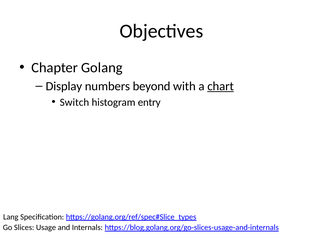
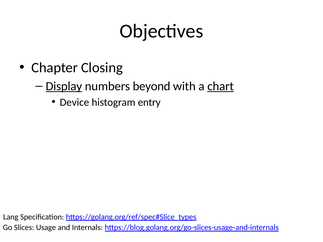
Golang: Golang -> Closing (102, 68)
Display underline: none -> present (64, 86)
Switch: Switch -> Device (74, 102)
